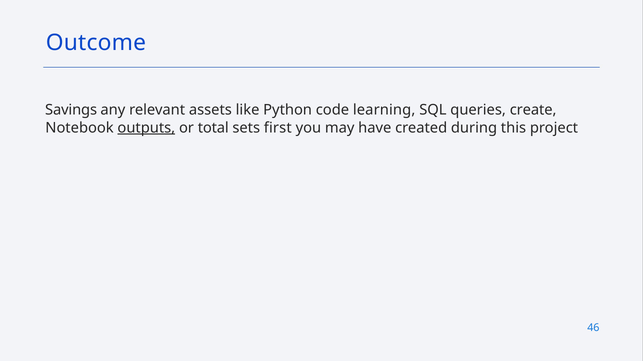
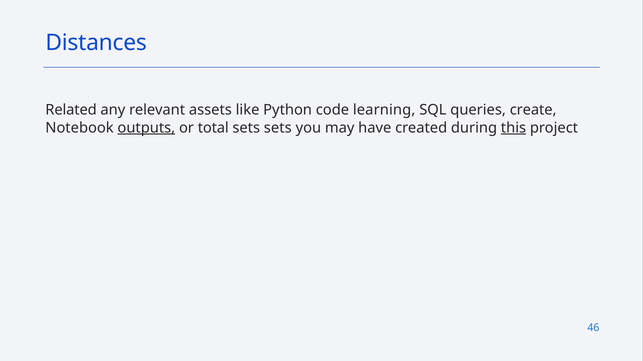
Outcome: Outcome -> Distances (96, 43)
Savings: Savings -> Related (71, 110)
sets first: first -> sets (278, 128)
this underline: none -> present (513, 128)
